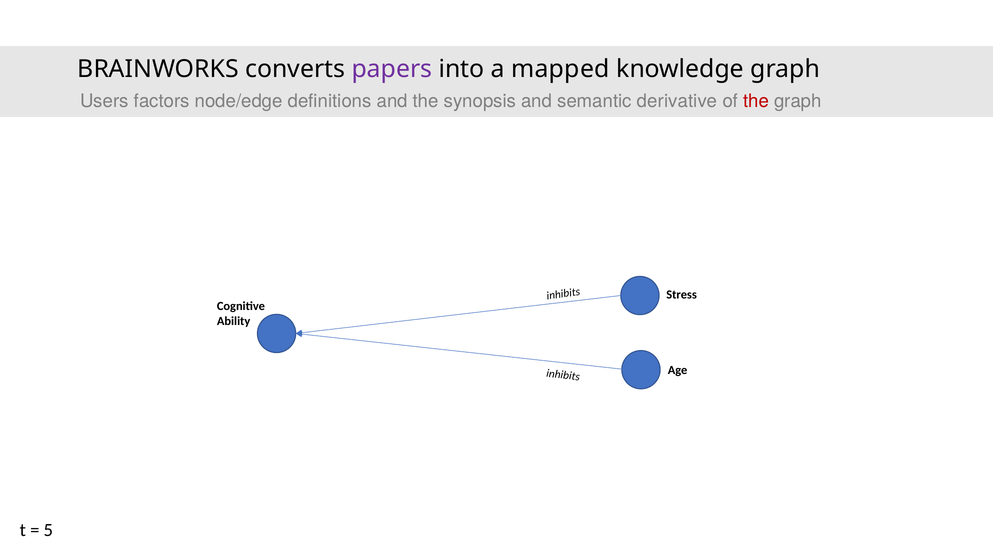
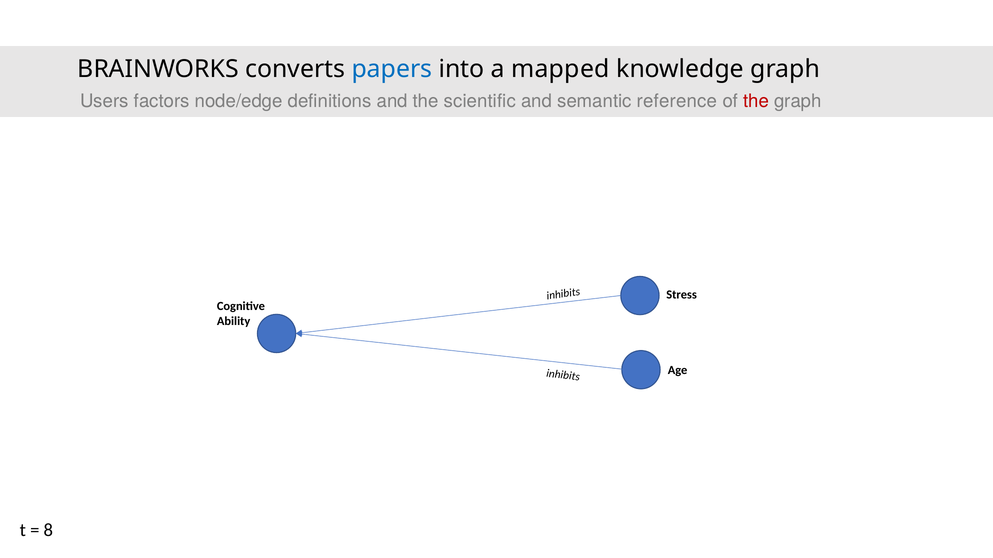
papers colour: purple -> blue (392, 69)
synopsis: synopsis -> scientific (480, 101)
derivative: derivative -> reference (677, 101)
5: 5 -> 8 (48, 531)
